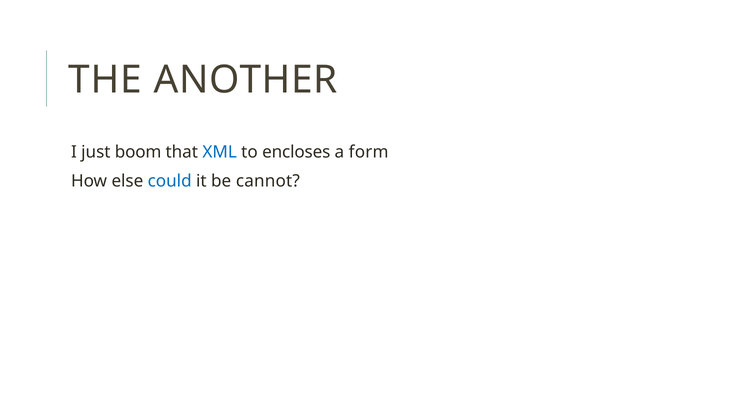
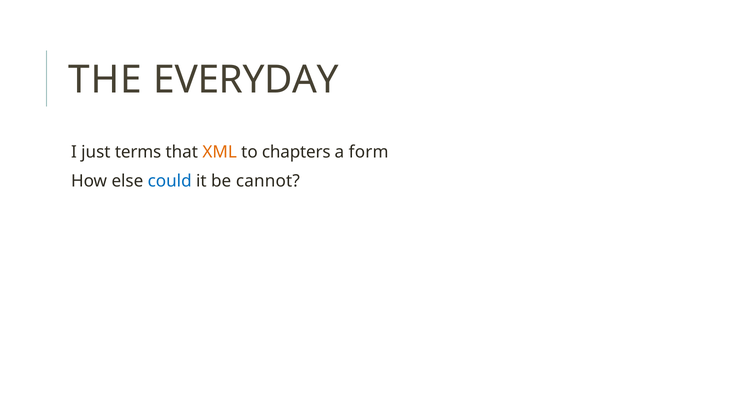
ANOTHER: ANOTHER -> EVERYDAY (246, 80)
boom: boom -> terms (138, 152)
XML colour: blue -> orange (220, 152)
encloses: encloses -> chapters (296, 152)
